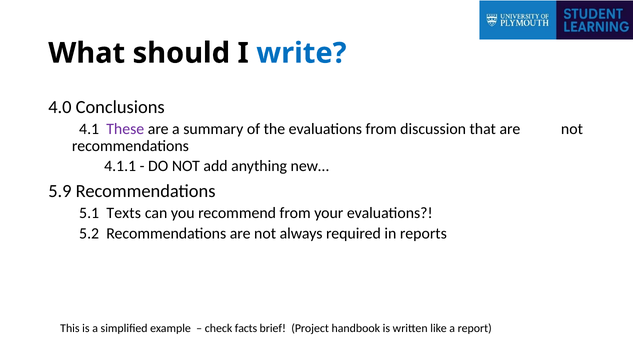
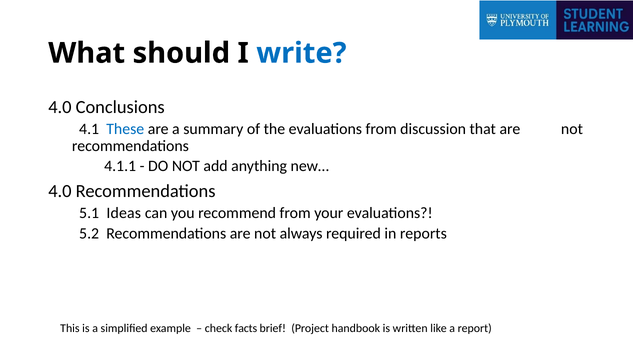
These colour: purple -> blue (125, 129)
5.9: 5.9 -> 4.0 (60, 191)
Texts: Texts -> Ideas (124, 213)
